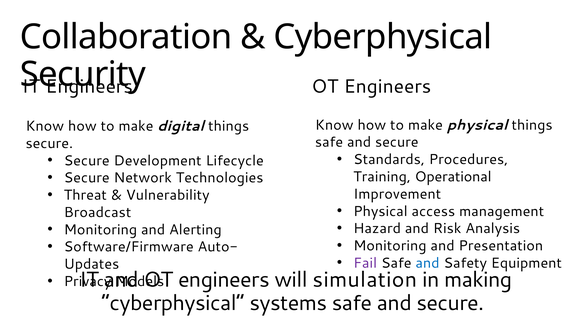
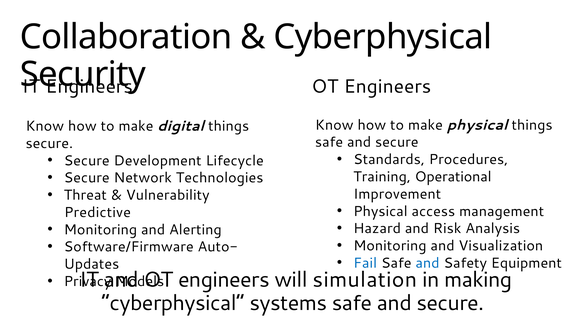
Broadcast: Broadcast -> Predictive (97, 212)
Presentation: Presentation -> Visualization (501, 246)
Fail colour: purple -> blue (365, 263)
